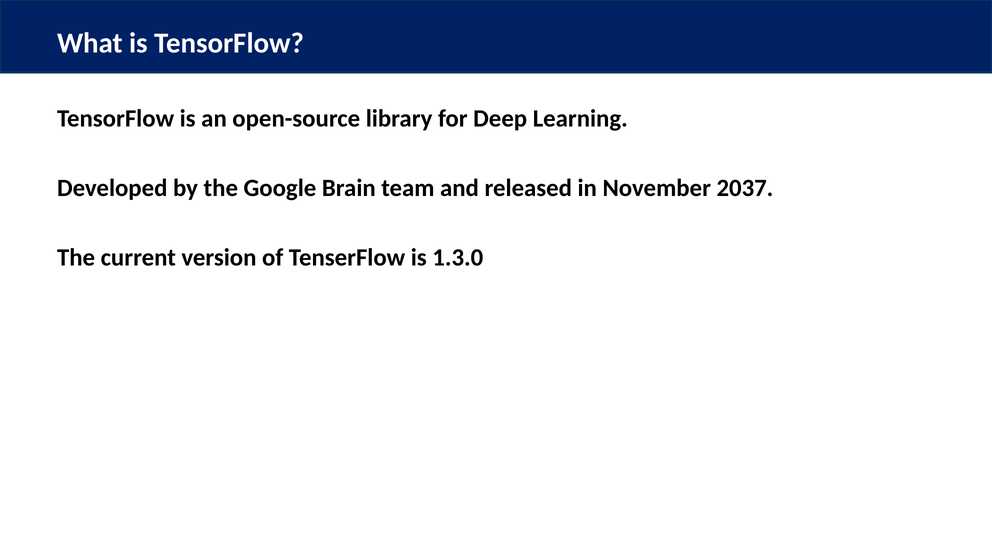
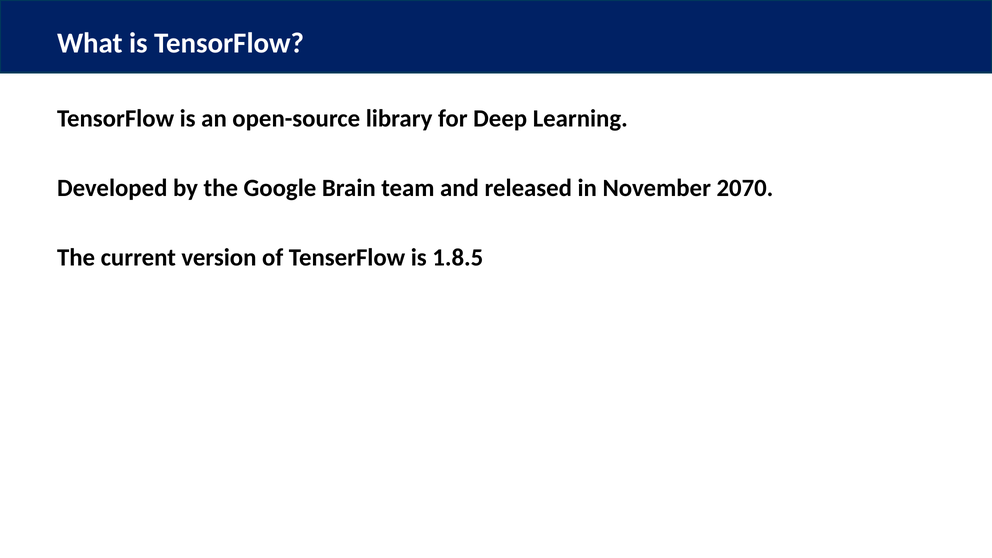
2037: 2037 -> 2070 (745, 188)
1.3.0: 1.3.0 -> 1.8.5 (458, 257)
